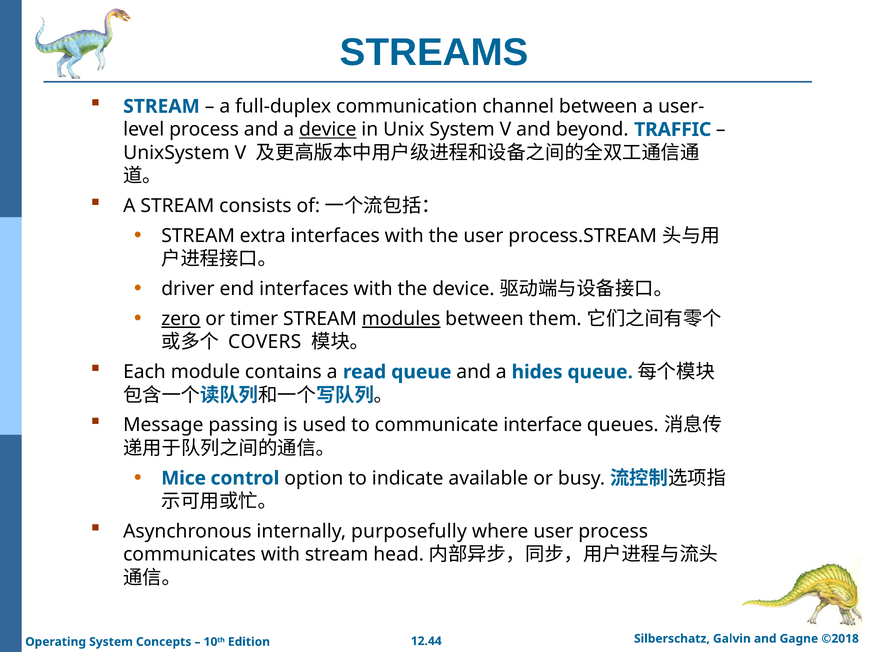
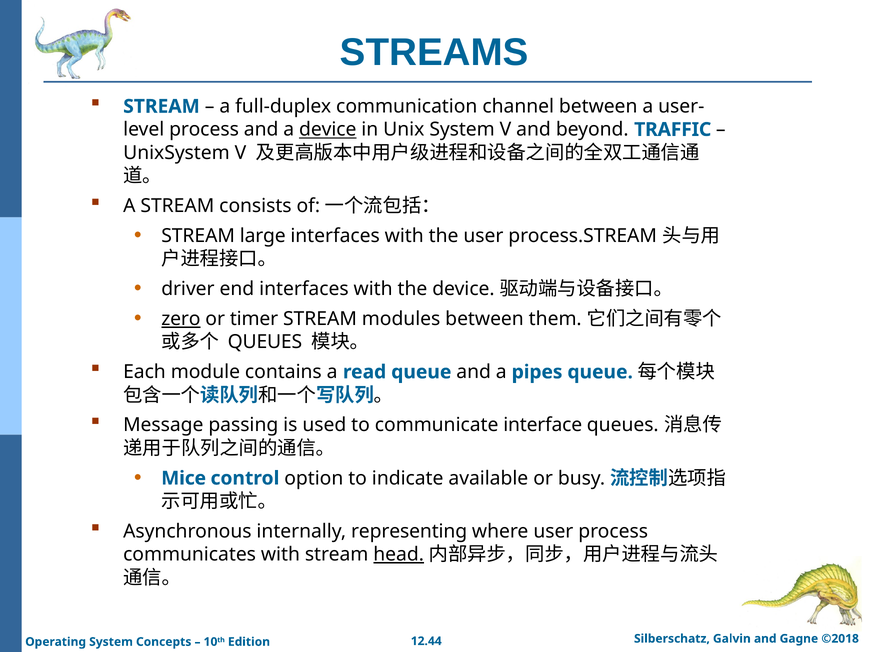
extra: extra -> large (263, 236)
modules underline: present -> none (401, 319)
COVERS: COVERS -> QUEUES (265, 342)
hides: hides -> pipes (537, 372)
purposefully: purposefully -> representing (409, 532)
head underline: none -> present (399, 555)
